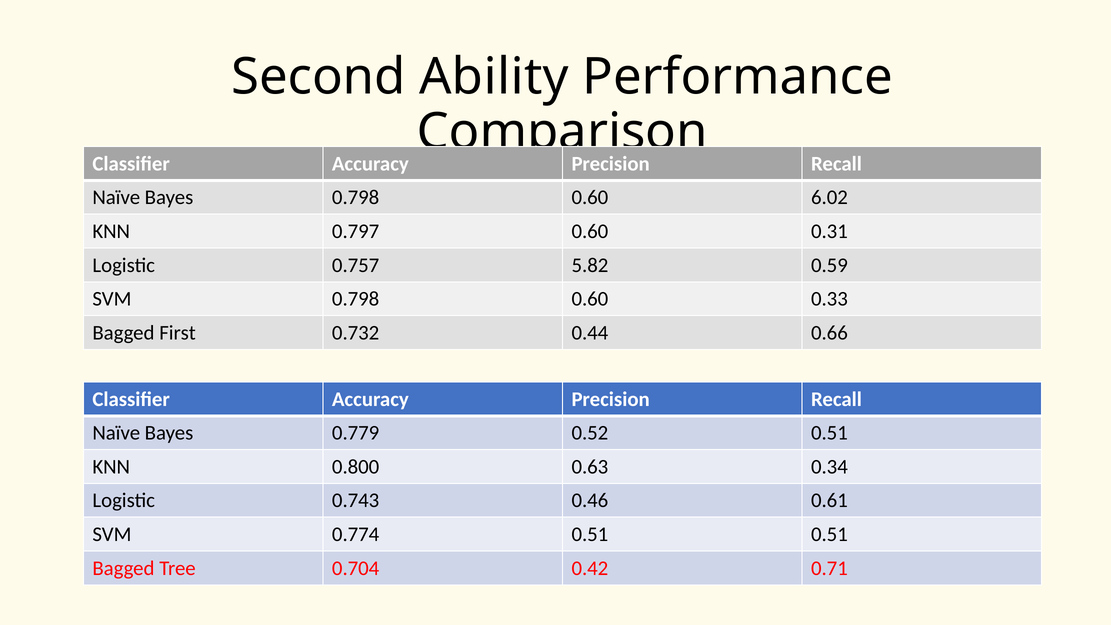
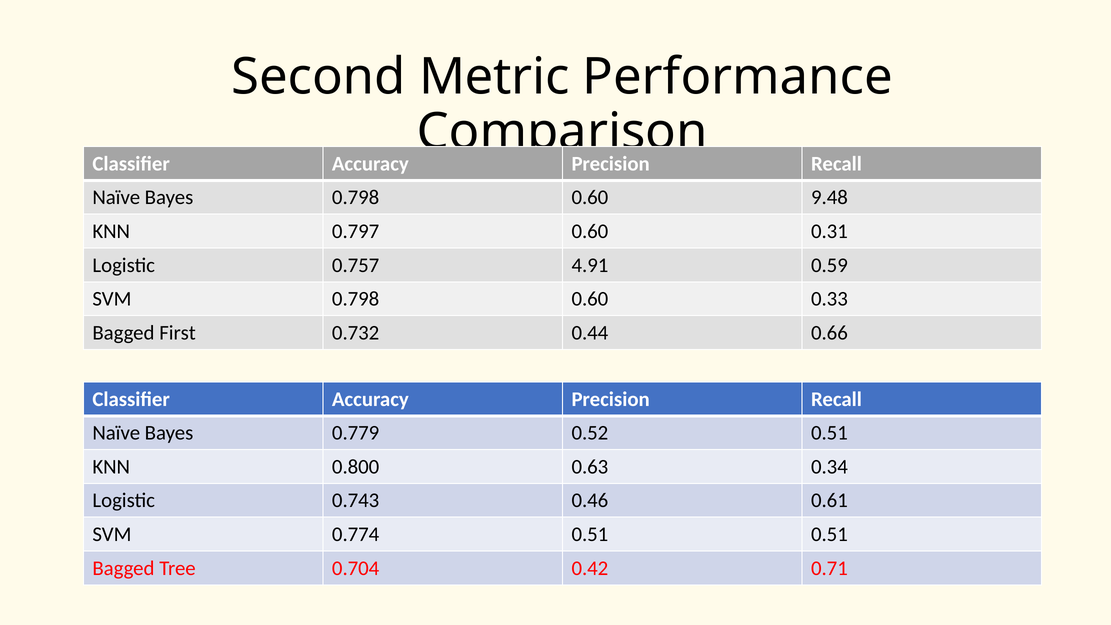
Ability: Ability -> Metric (494, 77)
6.02: 6.02 -> 9.48 (829, 198)
5.82: 5.82 -> 4.91 (590, 265)
